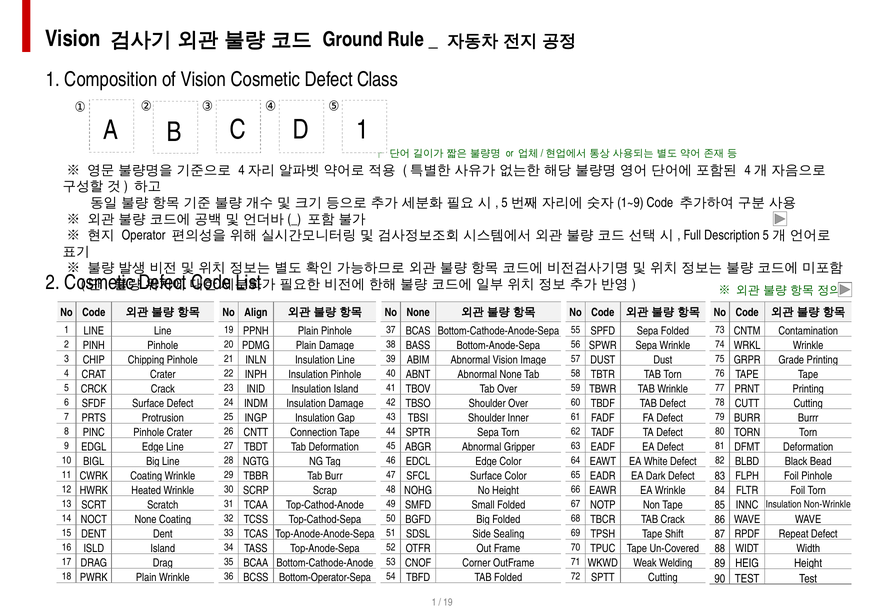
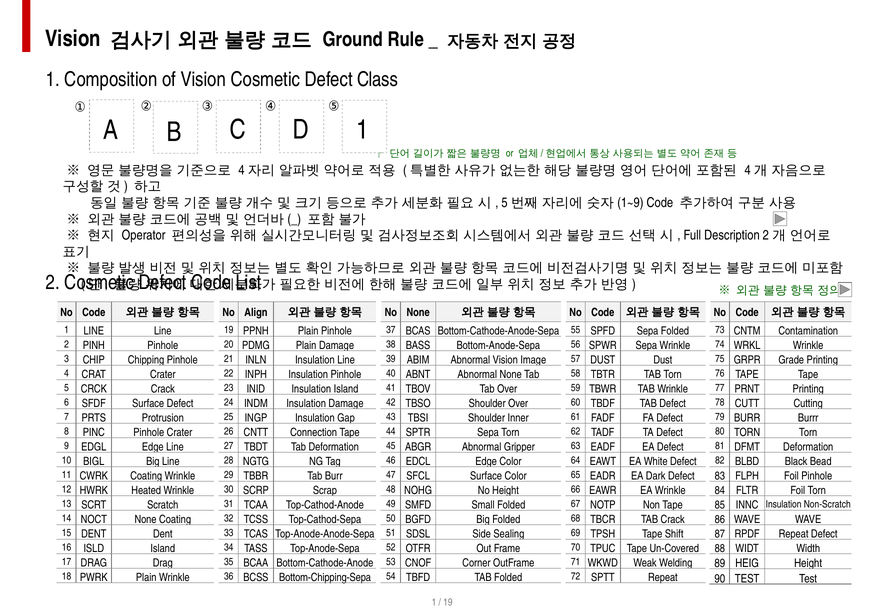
Description 5: 5 -> 2 (766, 235)
Non-Wrinkle: Non-Wrinkle -> Non-Scratch (827, 504)
Bottom-Operator-Sepa: Bottom-Operator-Sepa -> Bottom-Chipping-Sepa (325, 577)
SPTT Cutting: Cutting -> Repeat (663, 577)
